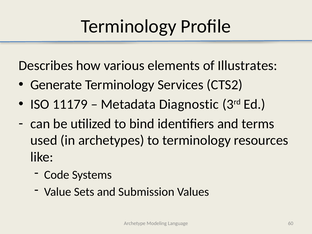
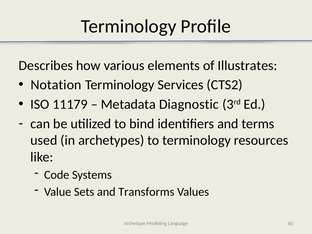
Generate: Generate -> Notation (56, 85)
Submission: Submission -> Transforms (146, 192)
